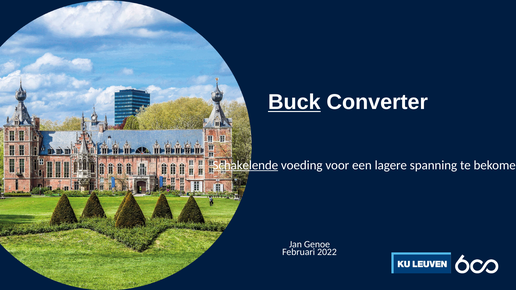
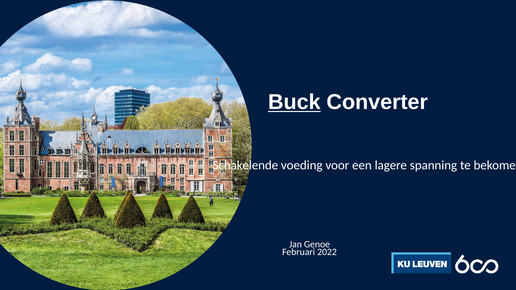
Schakelende underline: present -> none (245, 165)
